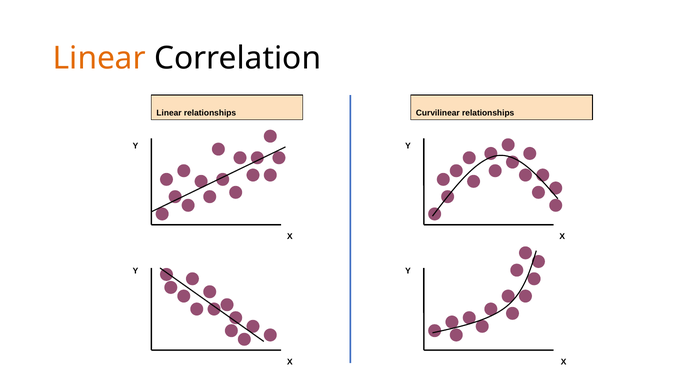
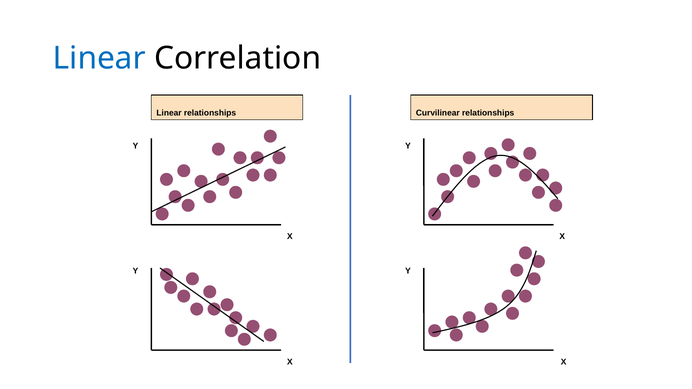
Linear colour: orange -> blue (99, 58)
